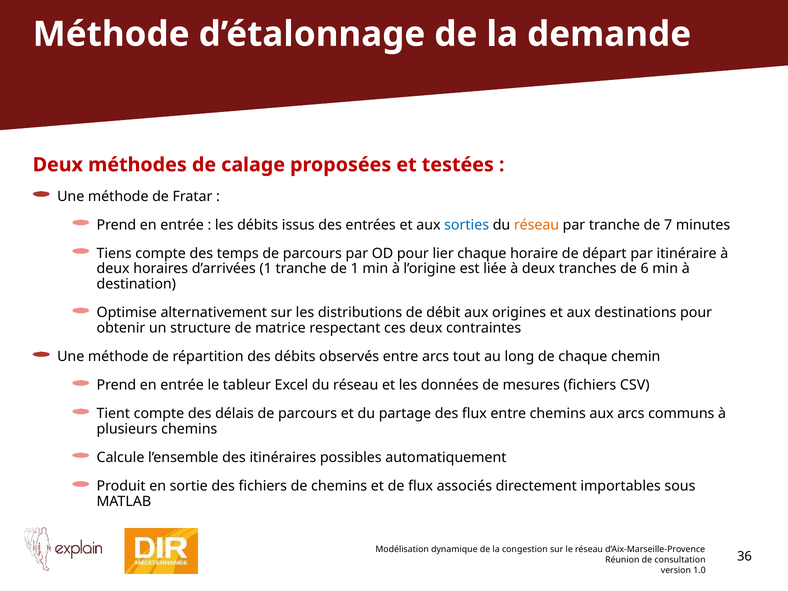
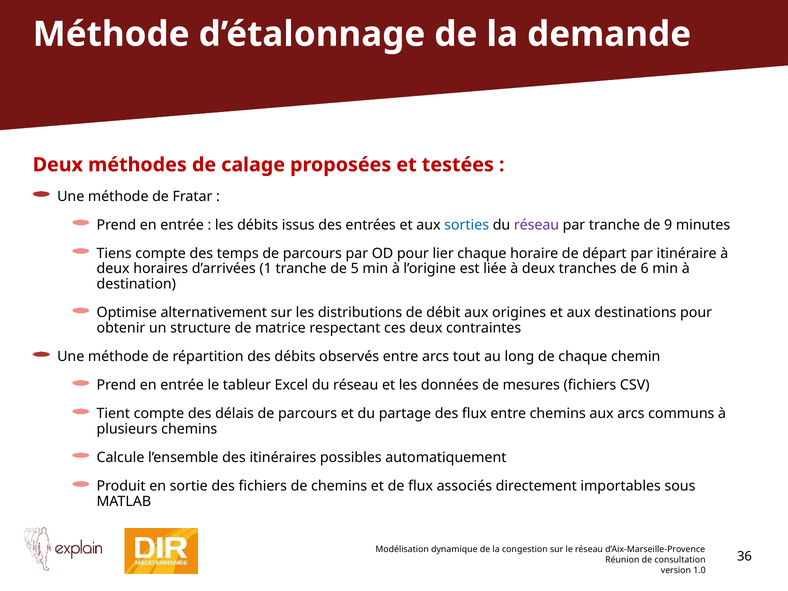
réseau colour: orange -> purple (537, 225)
7: 7 -> 9 (668, 225)
de 1: 1 -> 5 (355, 269)
